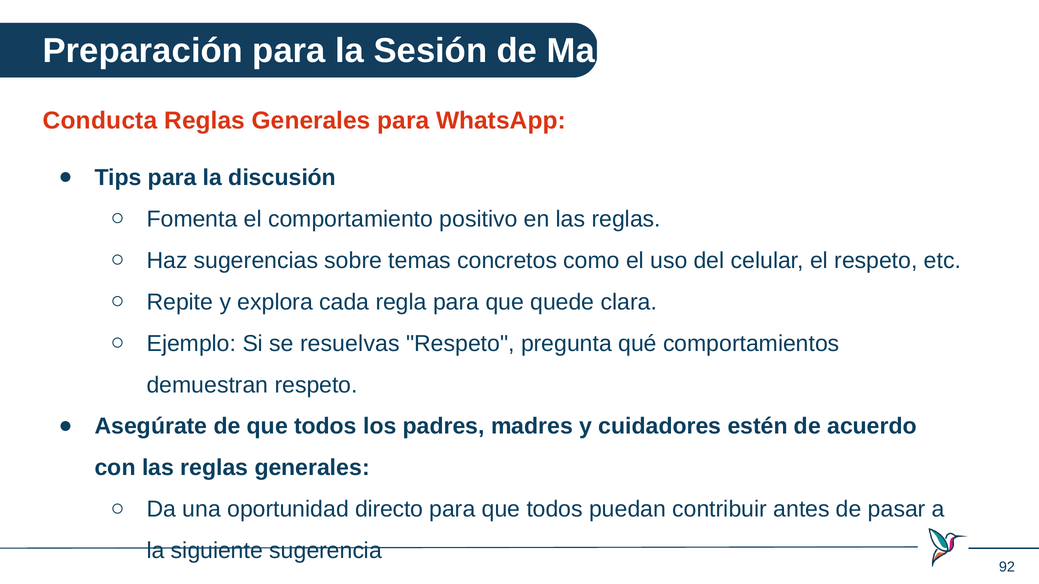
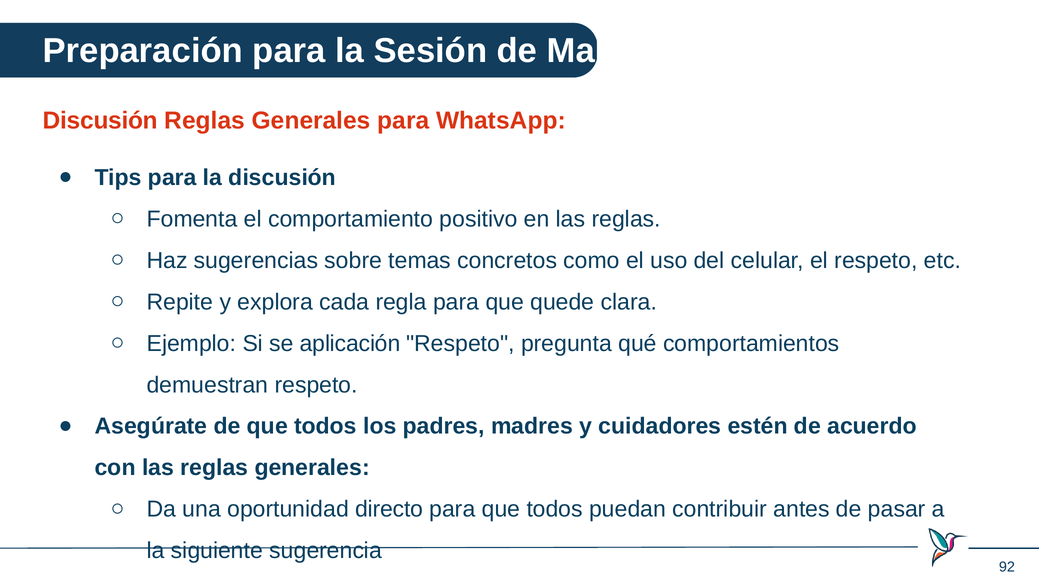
Conducta: Conducta -> Discusión (100, 121)
resuelvas: resuelvas -> aplicación (350, 344)
